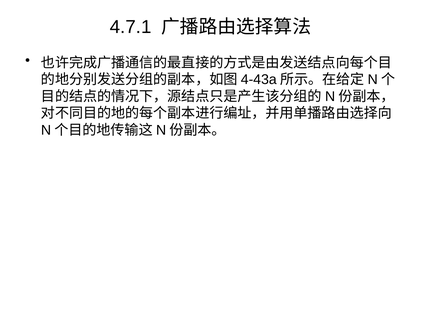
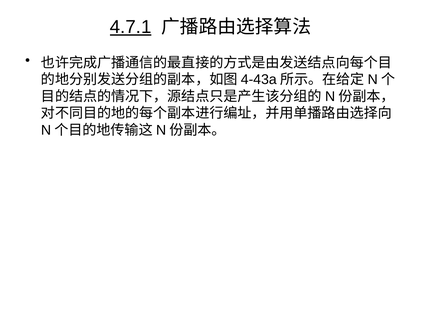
4.7.1 underline: none -> present (131, 27)
